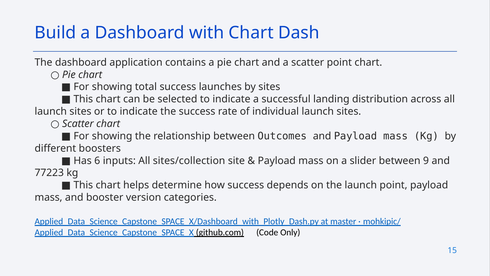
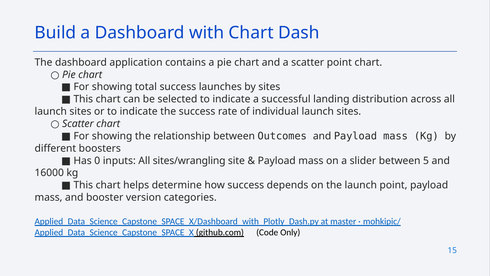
6: 6 -> 0 (97, 160)
sites/collection: sites/collection -> sites/wrangling (189, 160)
9: 9 -> 5 (426, 160)
77223: 77223 -> 16000 (49, 173)
